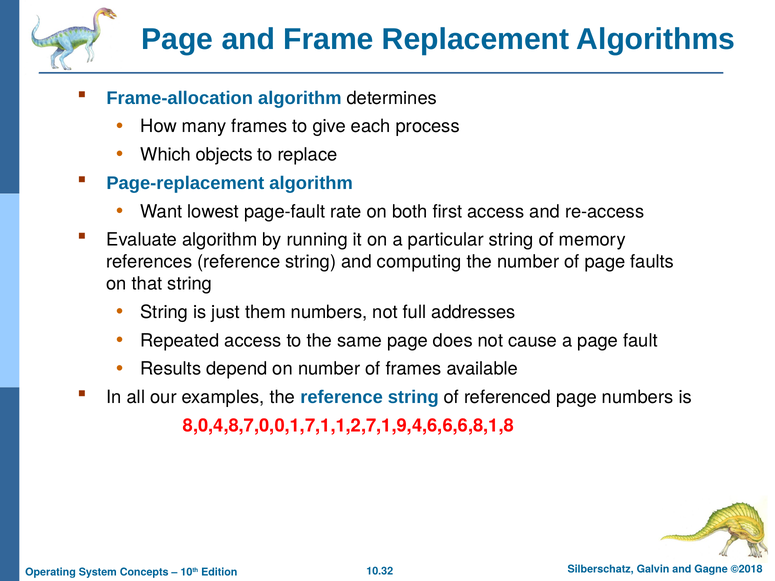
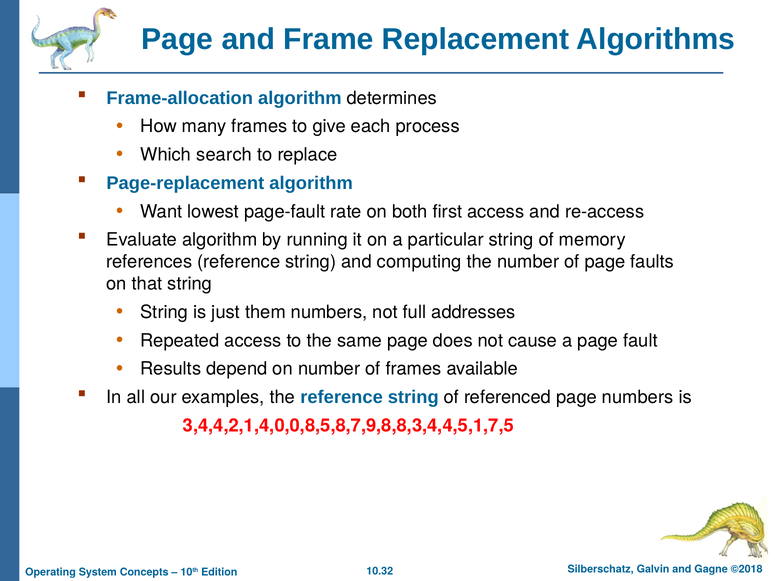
objects: objects -> search (224, 155)
8,0,4,8,7,0,0,1,7,1,1,2,7,1,9,4,6,6,6,8,1,8: 8,0,4,8,7,0,0,1,7,1,1,2,7,1,9,4,6,6,6,8,1,8 -> 3,4,4,2,1,4,0,0,8,5,8,7,9,8,8,3,4,4,5,1,7,5 (348, 426)
